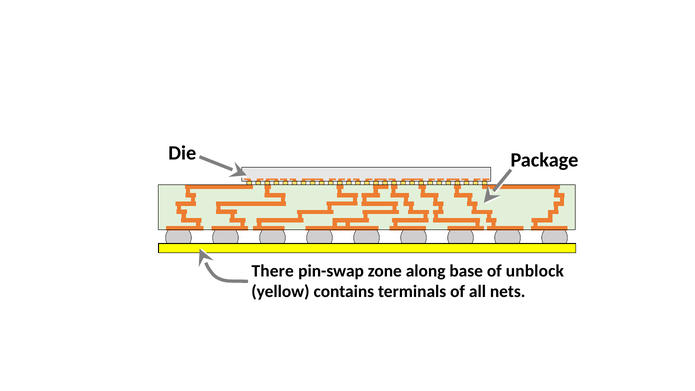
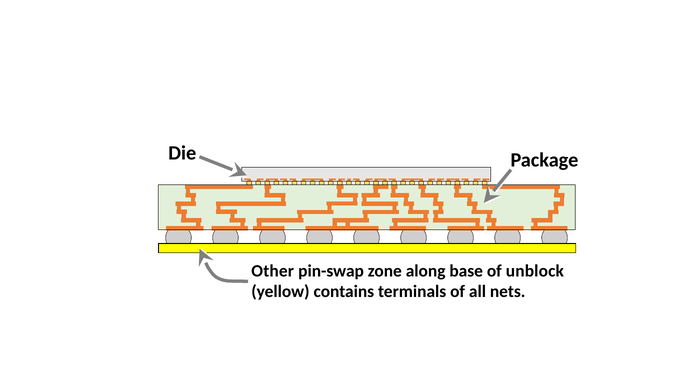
There: There -> Other (273, 271)
